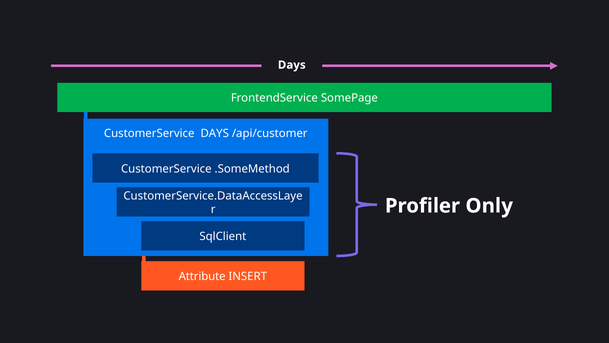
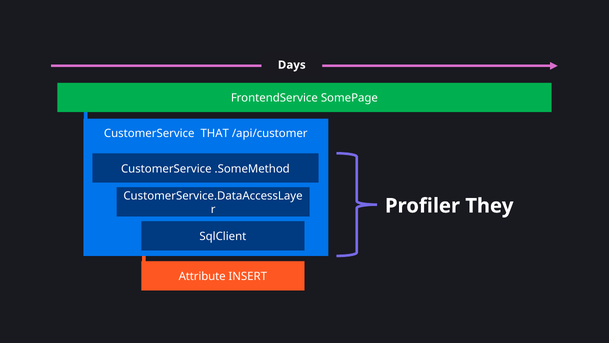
CustomerService DAYS: DAYS -> THAT (215, 133)
Only: Only -> They (489, 206)
